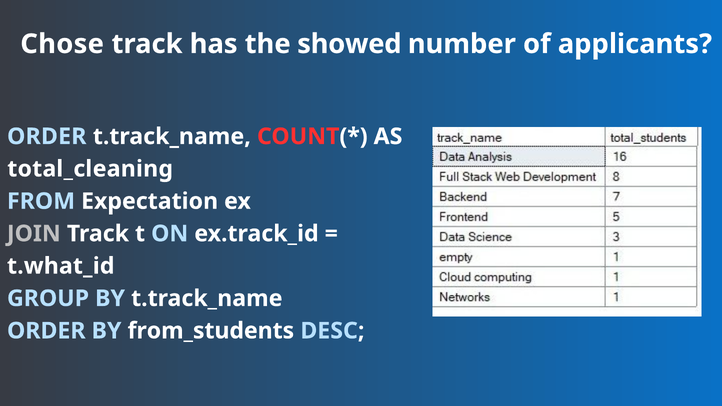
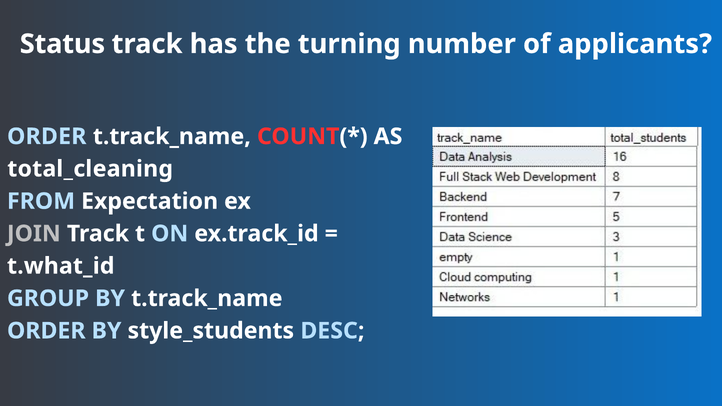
Chose: Chose -> Status (62, 44)
showed: showed -> turning (349, 44)
from_students: from_students -> style_students (211, 331)
